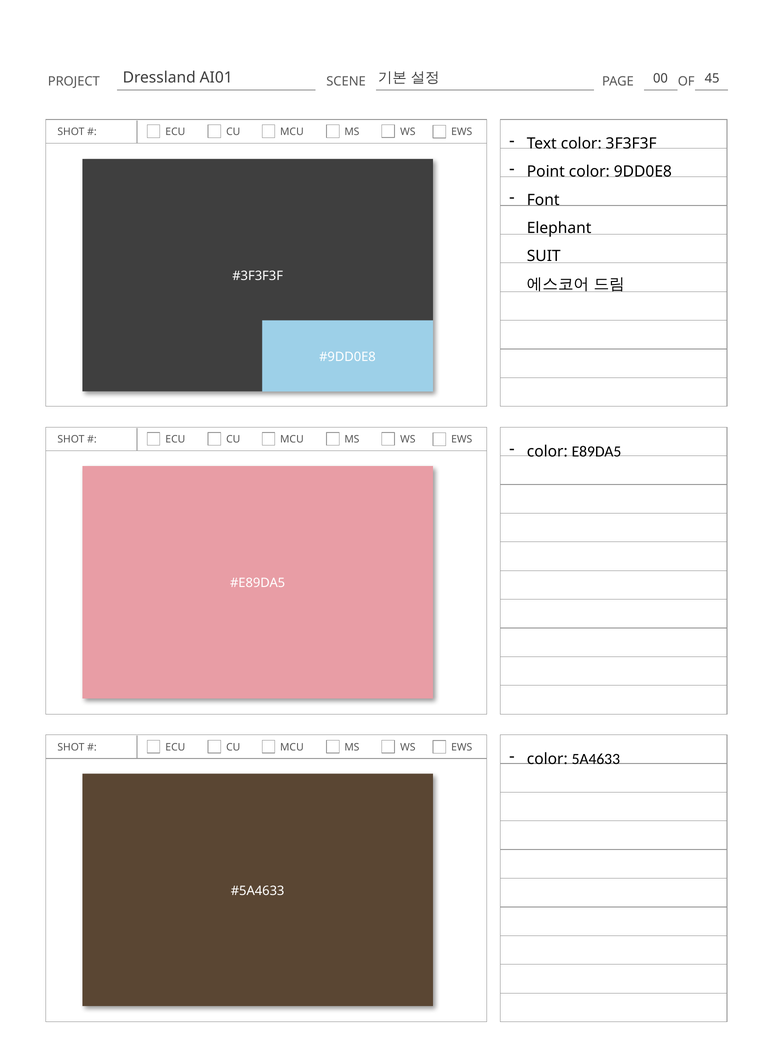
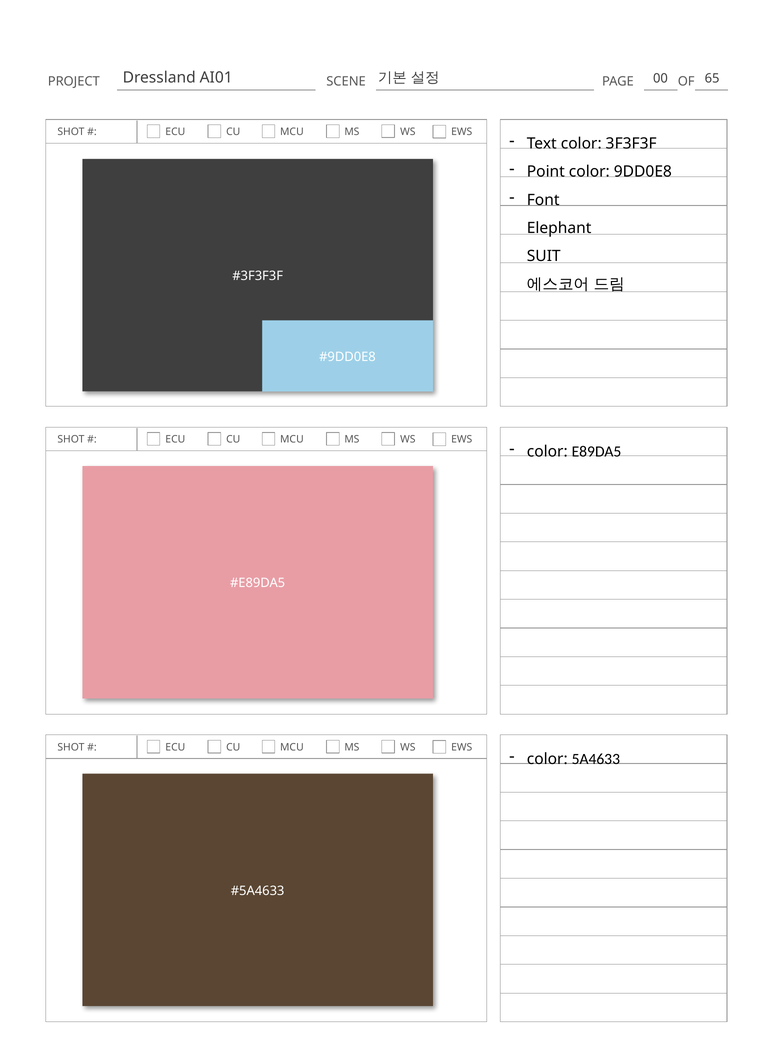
45: 45 -> 65 (712, 78)
